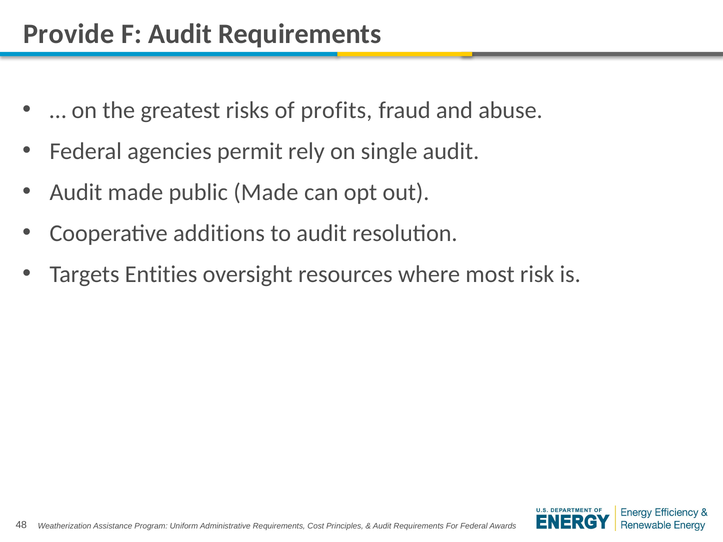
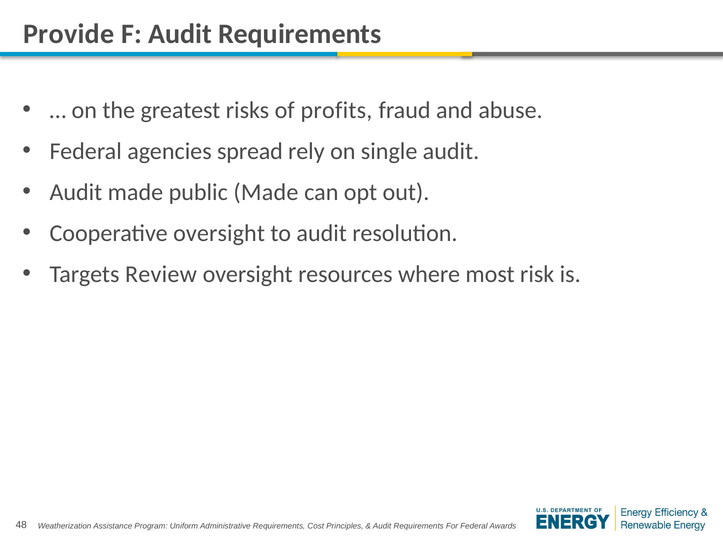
permit: permit -> spread (250, 151)
Cooperative additions: additions -> oversight (219, 233)
Entities: Entities -> Review (161, 274)
